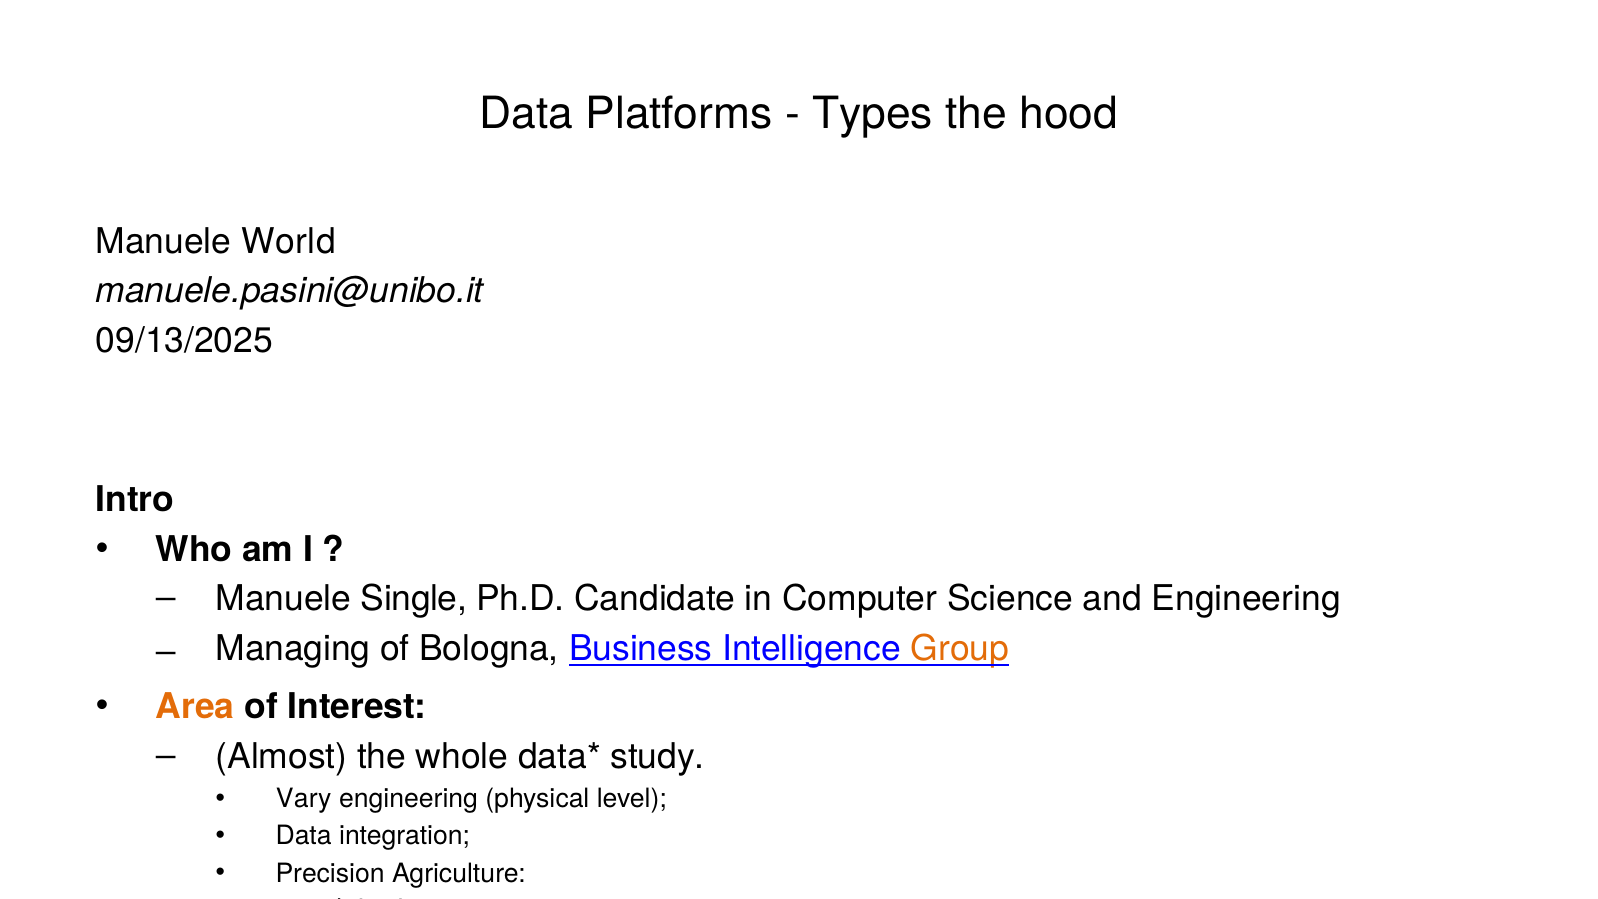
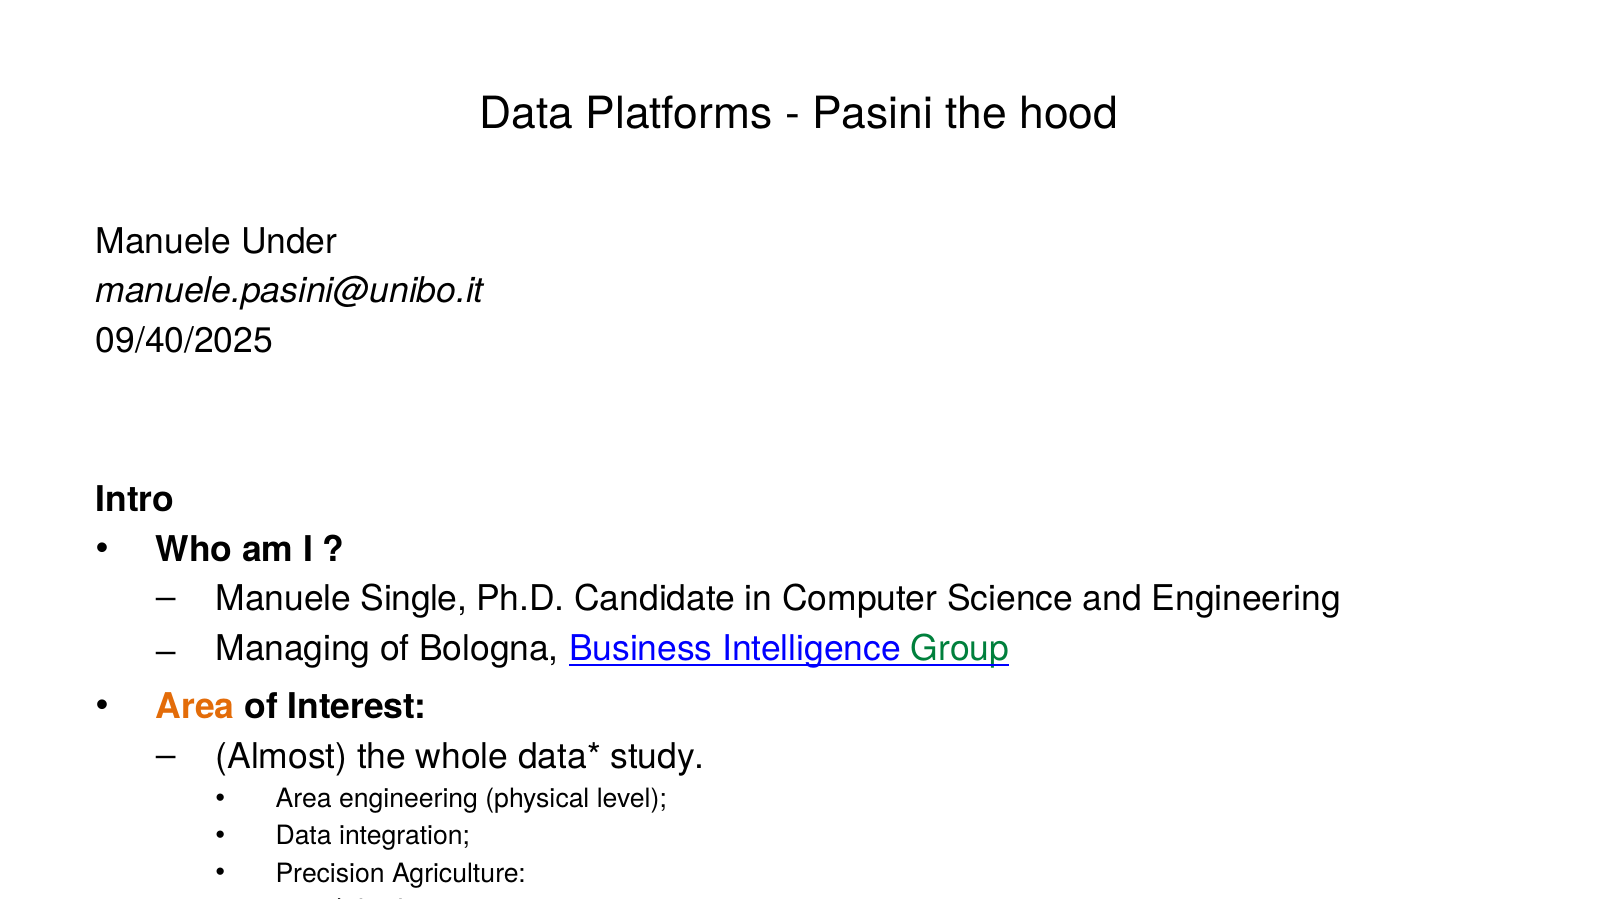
Types: Types -> Pasini (873, 114)
World: World -> Under (289, 242)
09/13/2025: 09/13/2025 -> 09/40/2025 (184, 341)
Group colour: orange -> green (960, 649)
Vary: Vary -> Area (304, 799)
